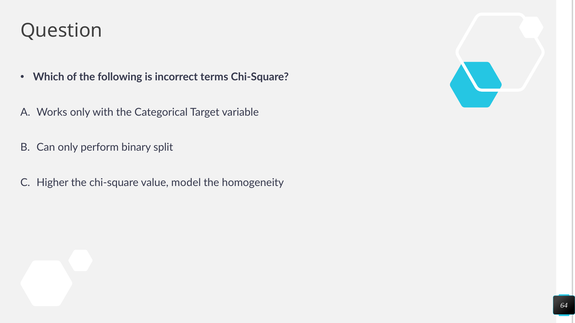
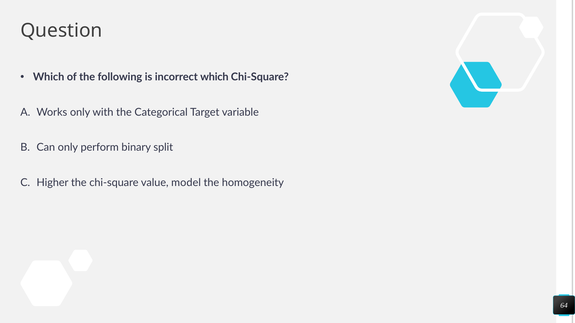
incorrect terms: terms -> which (214, 77)
